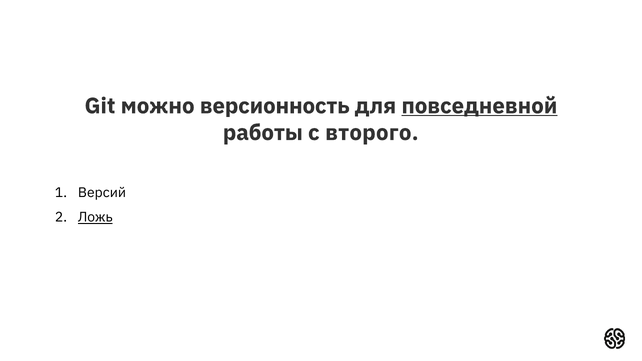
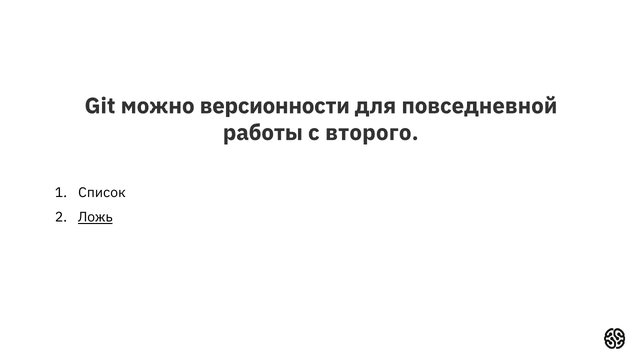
версионность: версионность -> версионности (275, 106)
повседневной underline: present -> none (479, 106)
Версий: Версий -> Список (102, 193)
